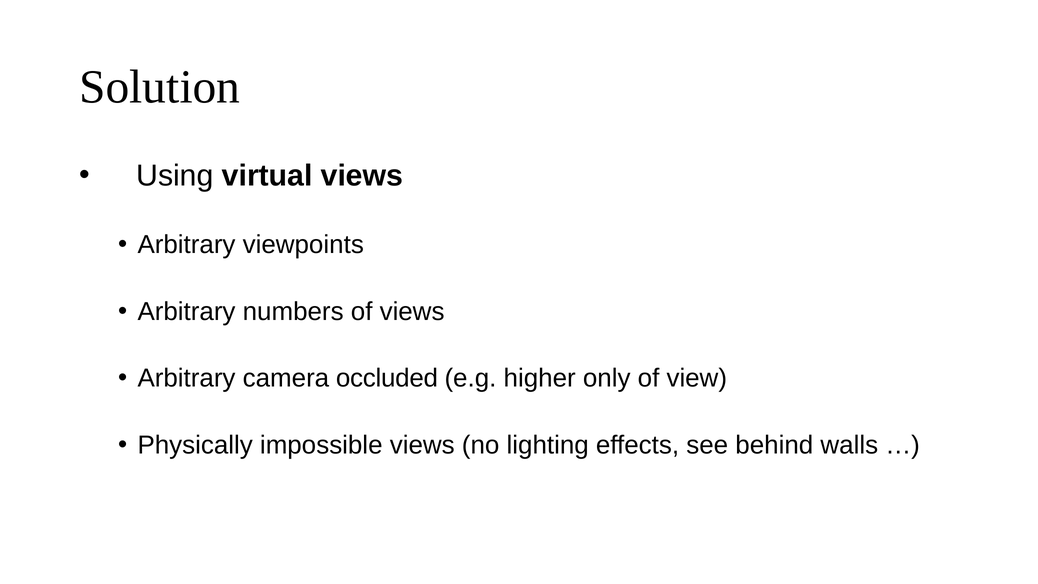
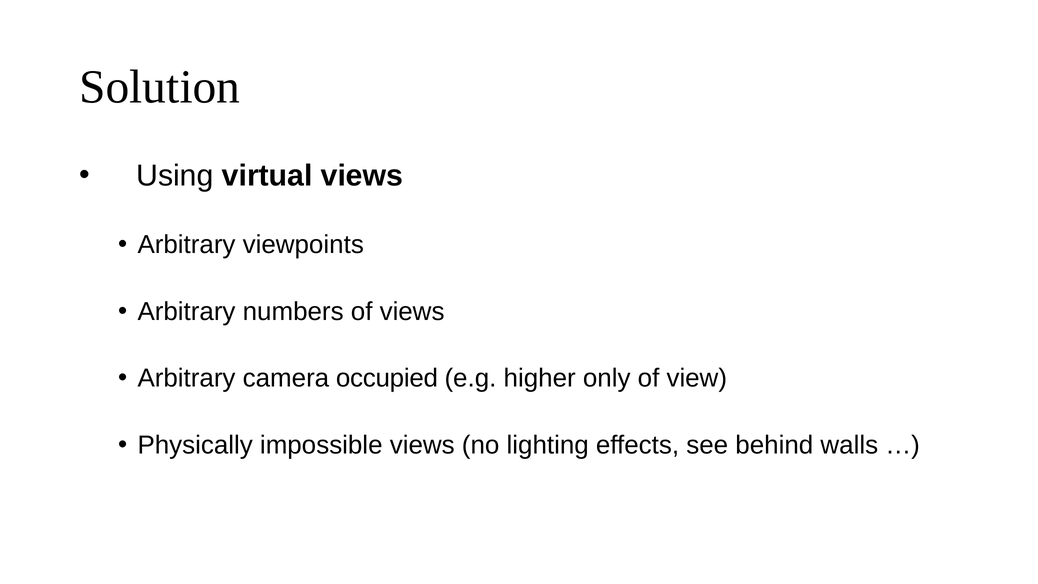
occluded: occluded -> occupied (387, 378)
